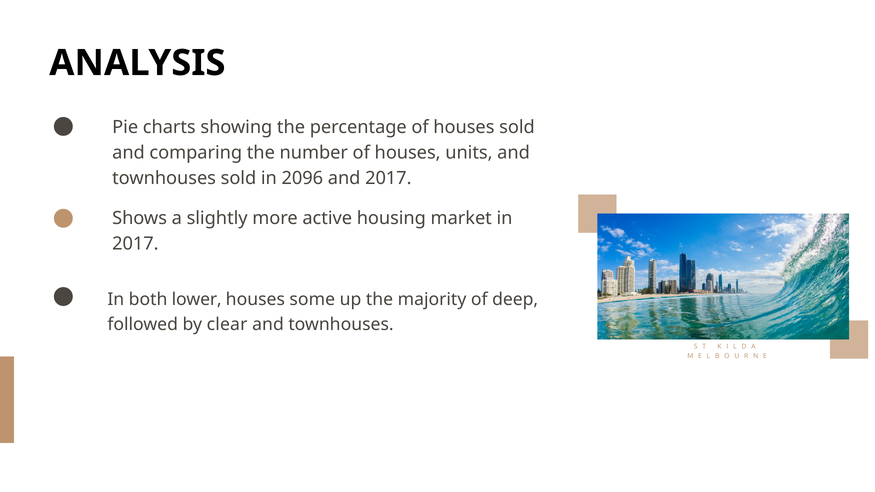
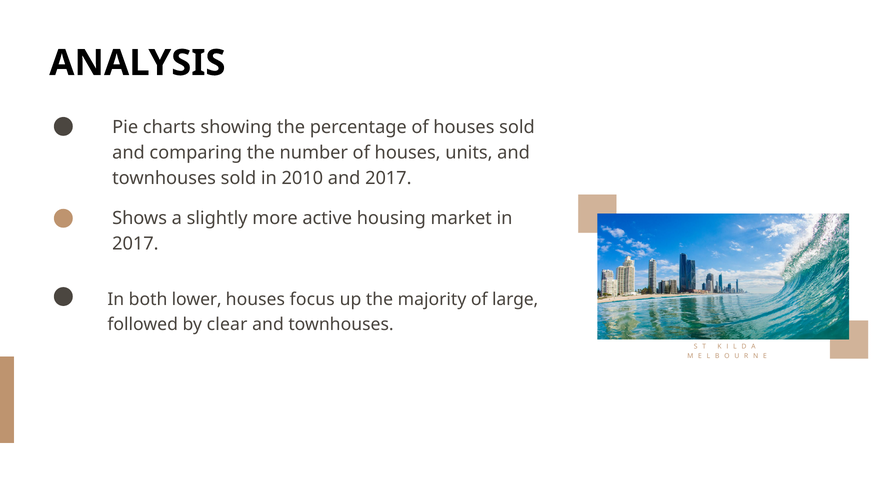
2096: 2096 -> 2010 (302, 178)
some: some -> focus (312, 300)
deep: deep -> large (515, 300)
